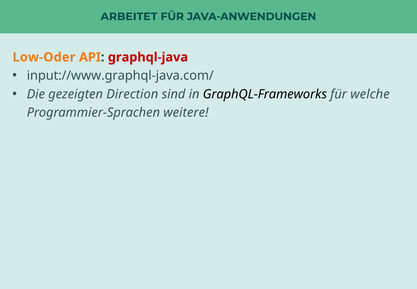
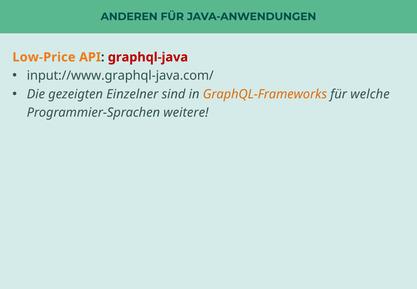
ARBEITET: ARBEITET -> ANDEREN (129, 17)
Low-Oder: Low-Oder -> Low-Price (44, 57)
Direction: Direction -> Einzelner (132, 94)
GraphQL-Frameworks colour: black -> orange (265, 94)
